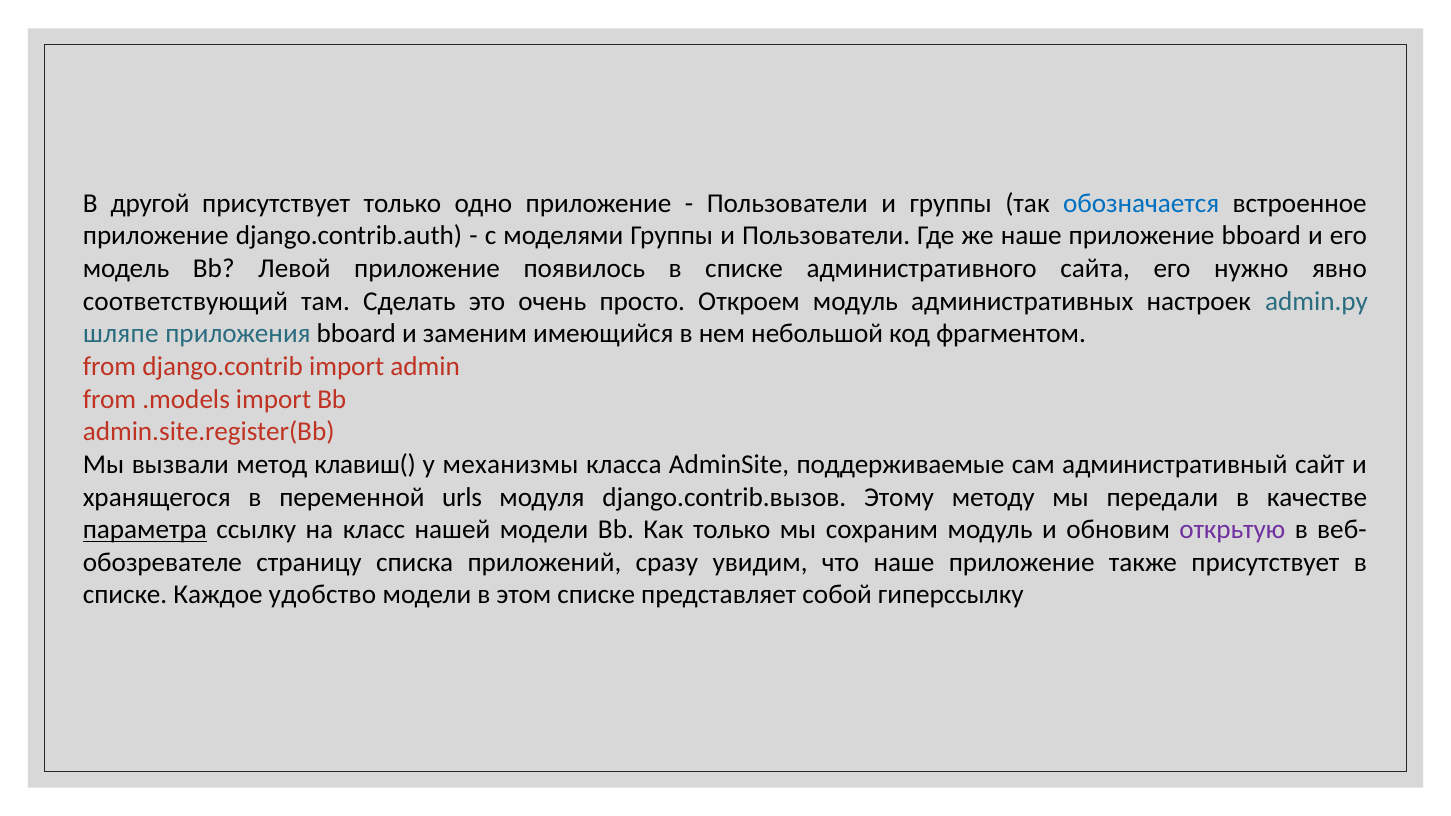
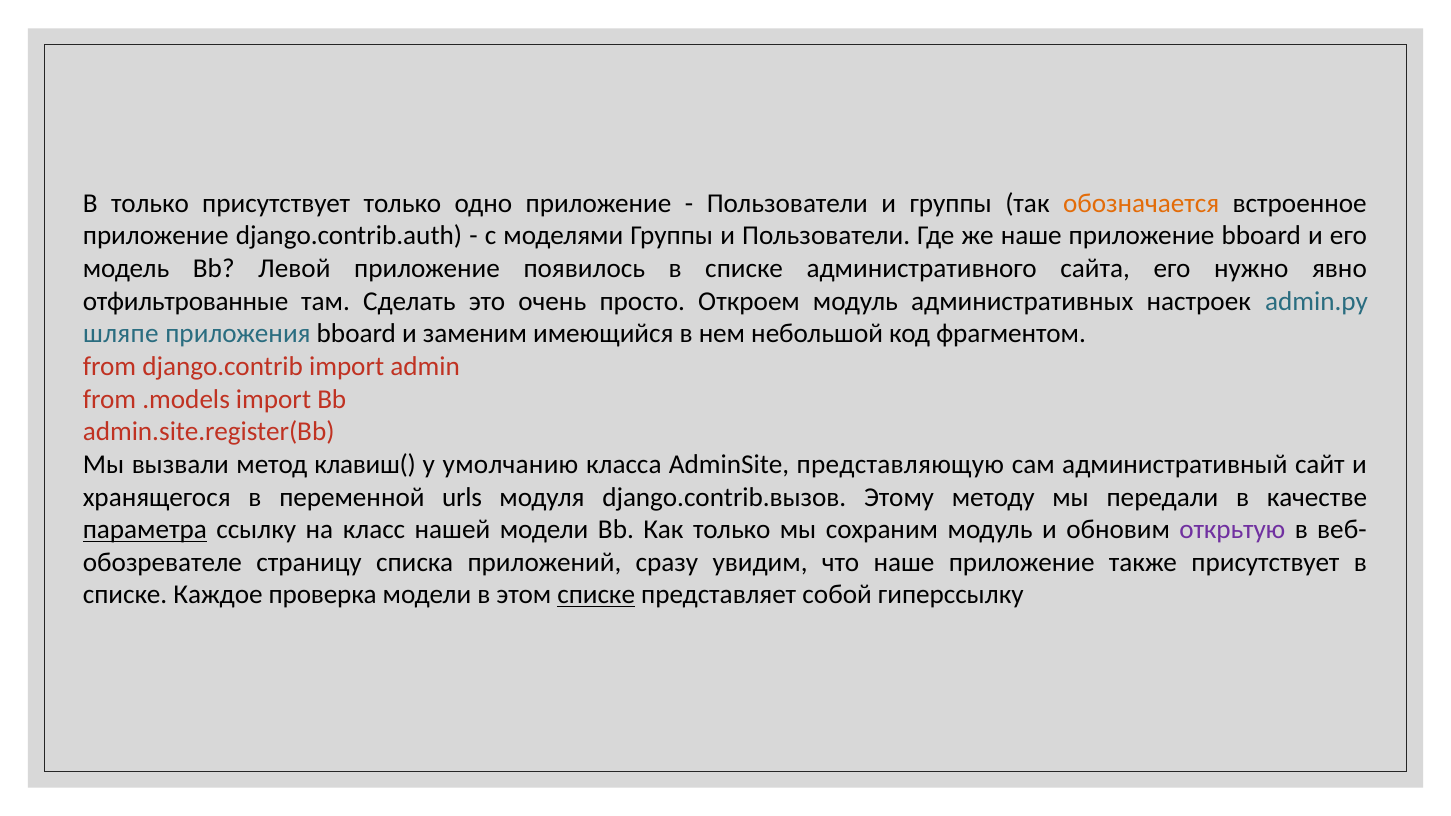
В другой: другой -> только (150, 203)
обозначается colour: blue -> orange (1141, 203)
соответствующий: соответствующий -> отфильтрованные (186, 301)
механизмы: механизмы -> умолчанию (511, 464)
поддерживаемые: поддерживаемые -> представляющую (900, 464)
удобство: удобство -> проверка (323, 595)
списке underline: none -> present (596, 595)
